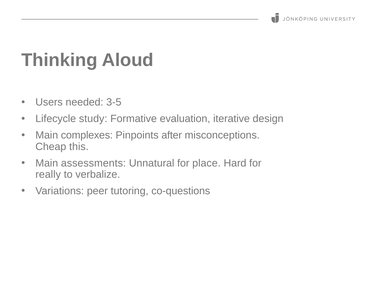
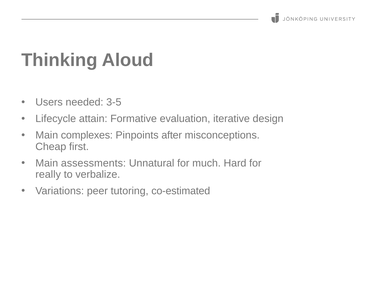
study: study -> attain (93, 119)
this: this -> first (79, 147)
place: place -> much (207, 163)
co-questions: co-questions -> co-estimated (181, 191)
